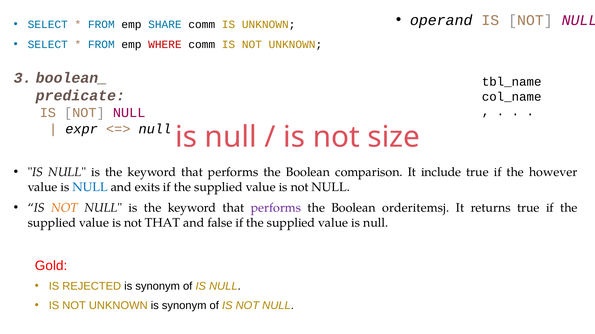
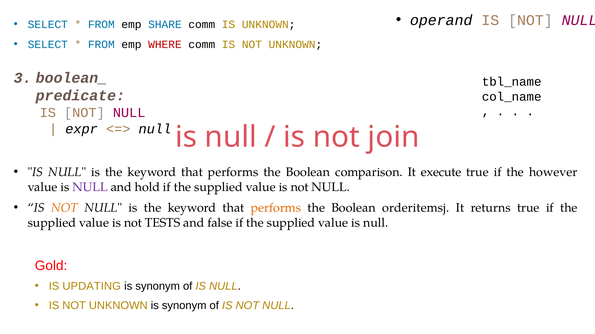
size: size -> join (394, 137)
include: include -> execute (441, 173)
NULL colour: blue -> purple (90, 187)
exits: exits -> hold (147, 187)
performs colour: purple -> orange (276, 208)
not THAT: THAT -> TESTS (163, 223)
REJECTED: REJECTED -> UPDATING (92, 287)
